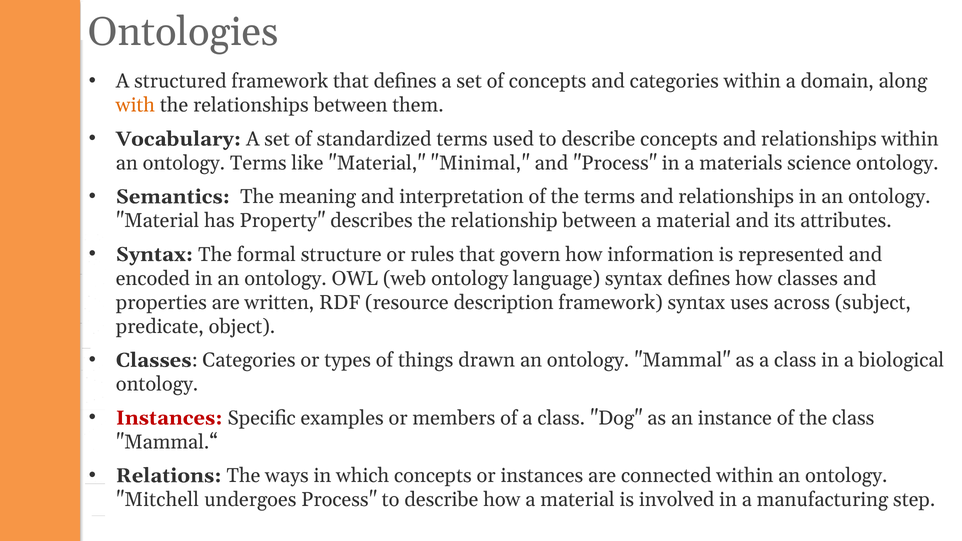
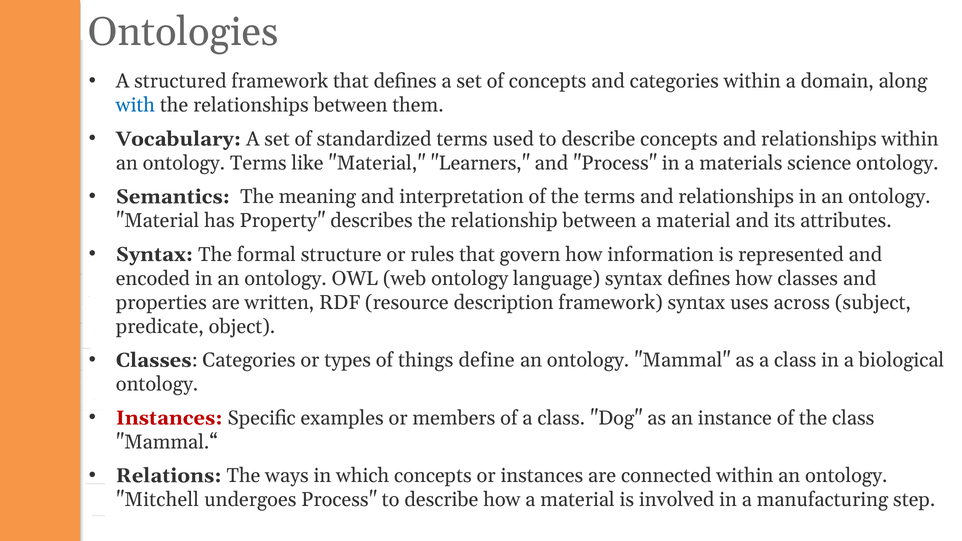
with colour: orange -> blue (135, 105)
Minimal: Minimal -> Learners (480, 163)
drawn: drawn -> define (487, 360)
